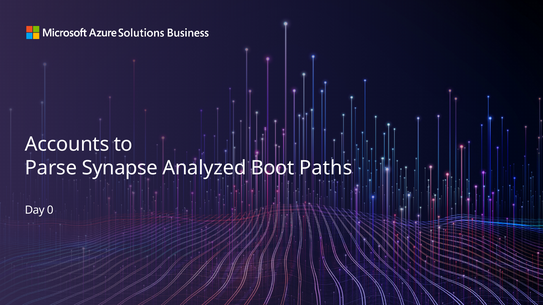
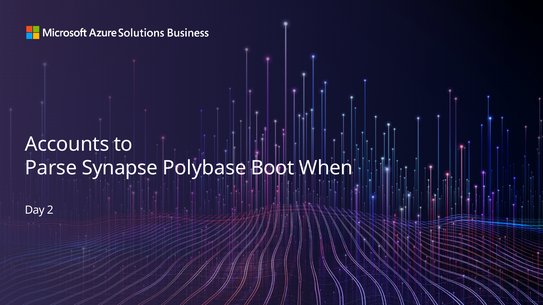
Analyzed: Analyzed -> Polybase (204, 168)
Paths: Paths -> When (326, 168)
0: 0 -> 2 (50, 210)
